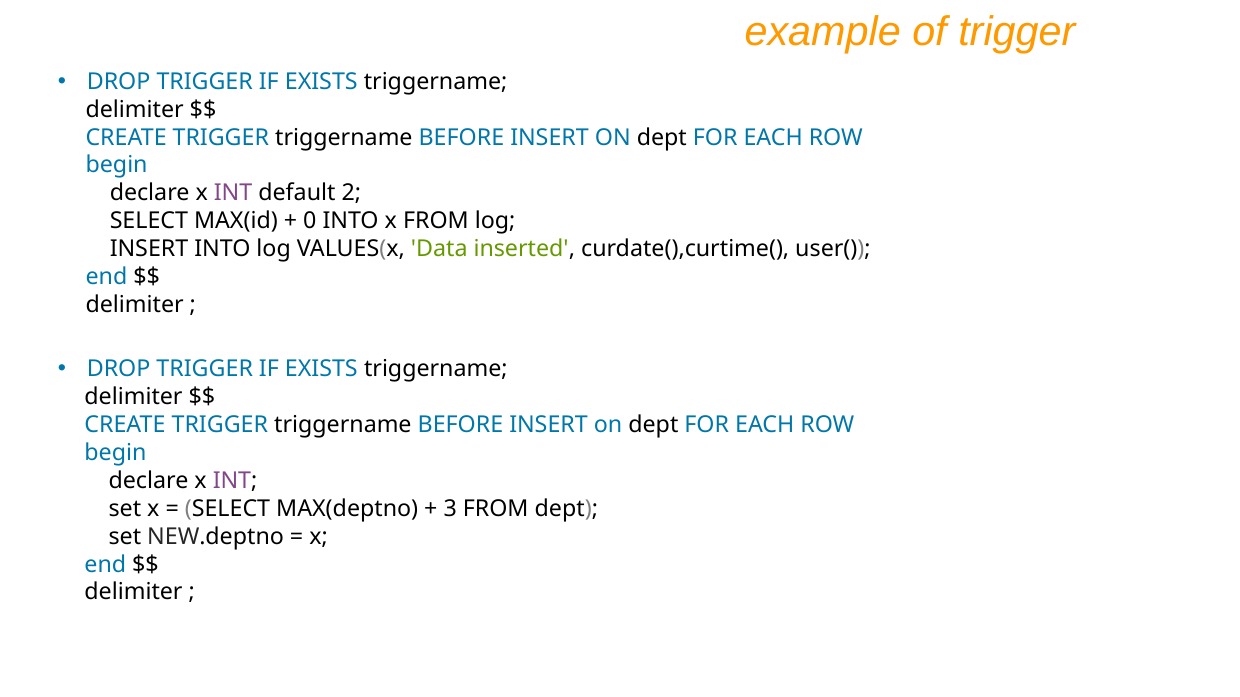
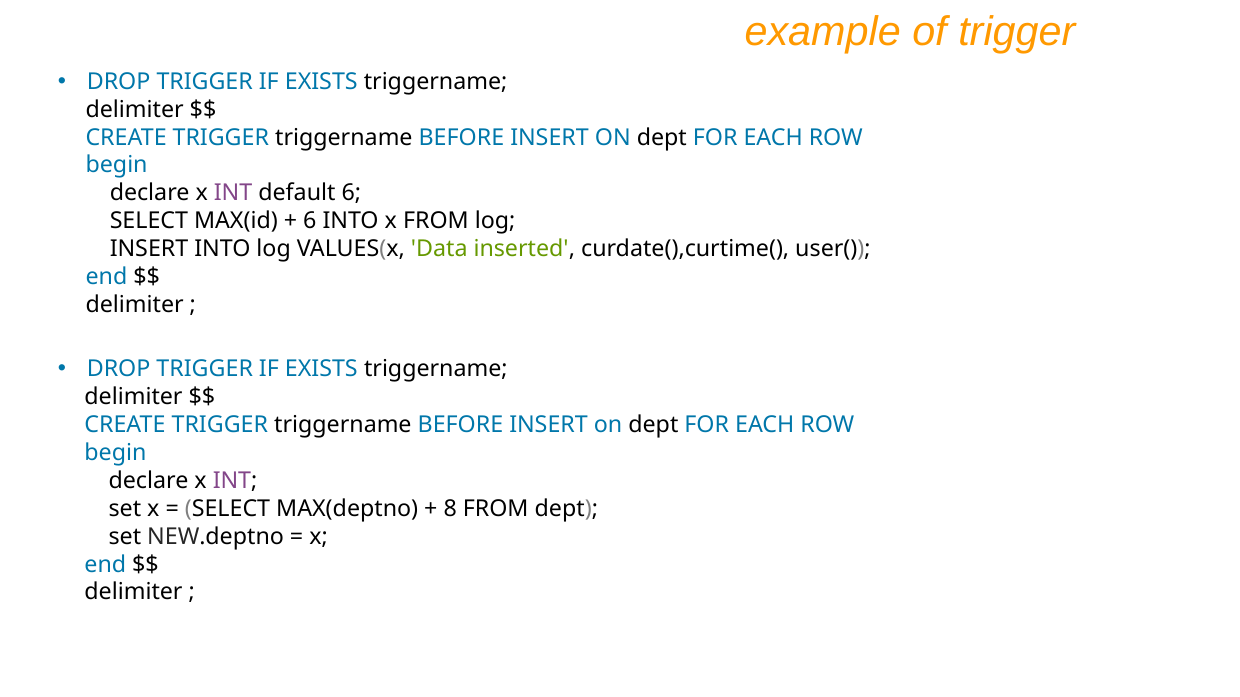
default 2: 2 -> 6 (351, 193)
0: 0 -> 6 (310, 221)
3: 3 -> 8 (450, 509)
